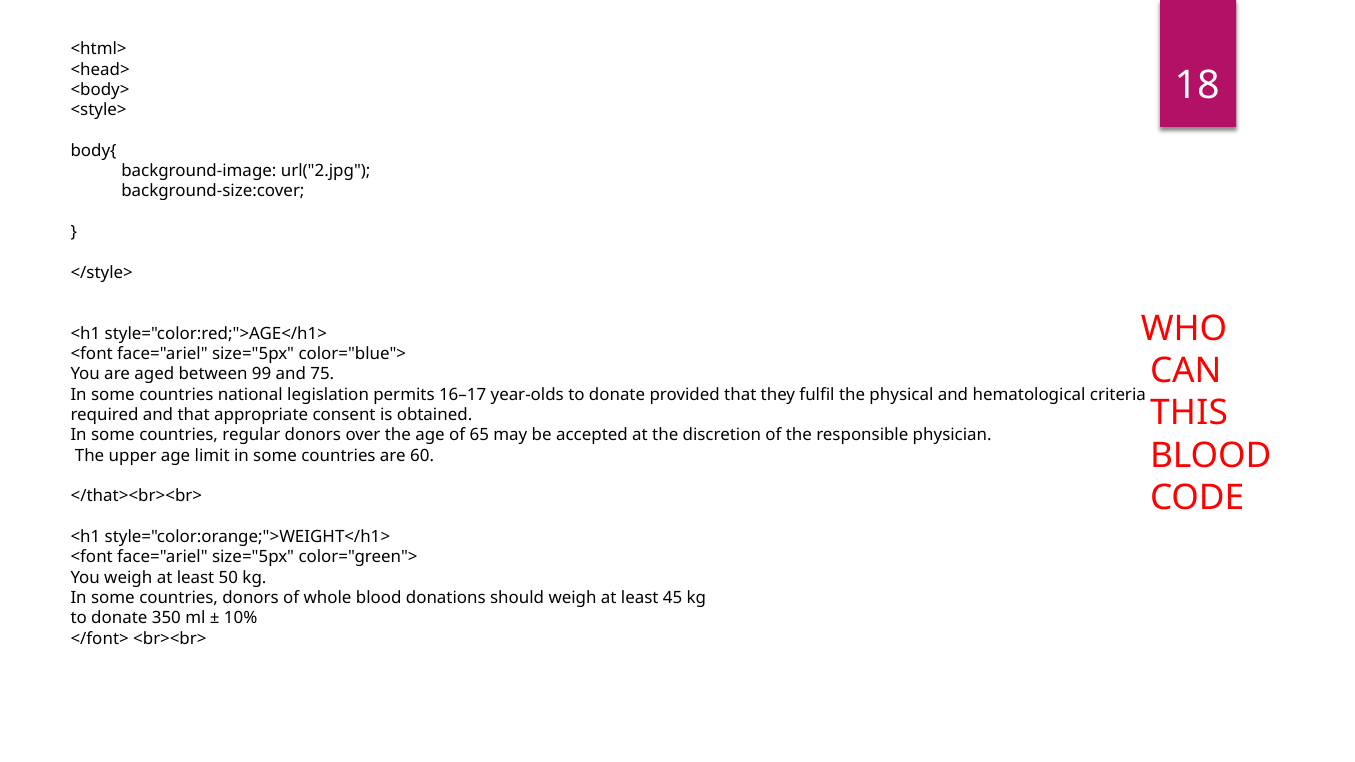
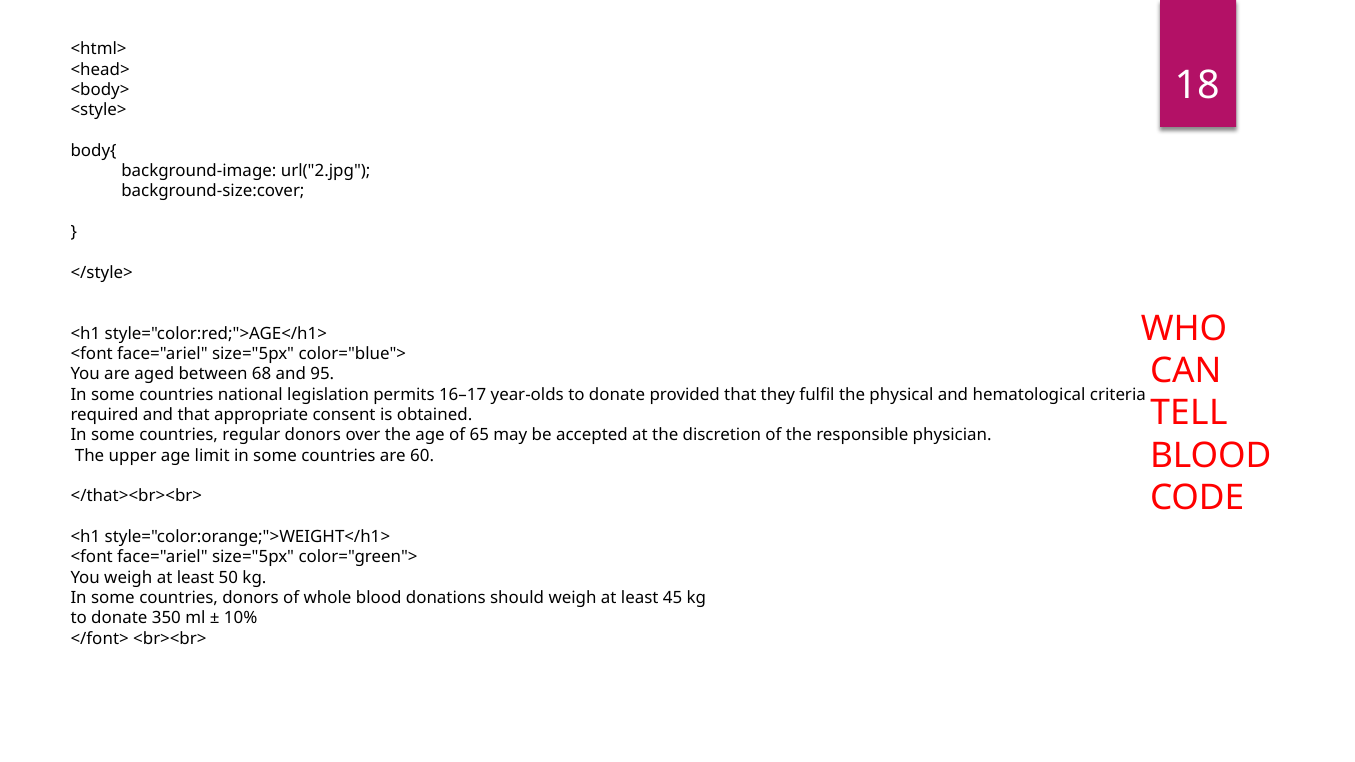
99: 99 -> 68 (262, 374)
75: 75 -> 95 (322, 374)
THIS: THIS -> TELL (1189, 413)
